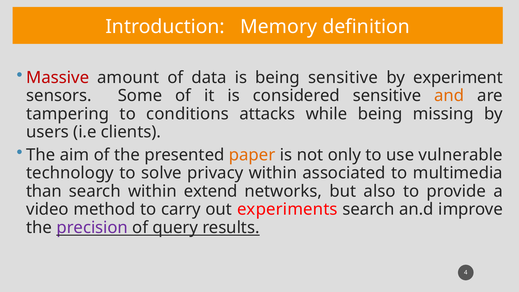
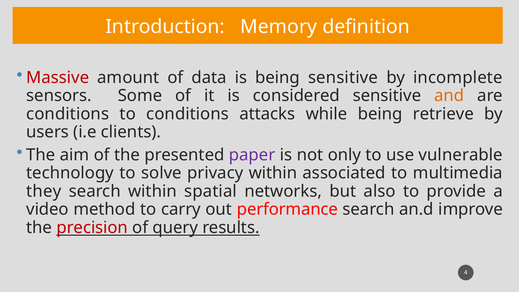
experiment: experiment -> incomplete (458, 78)
tampering: tampering -> conditions (68, 114)
missing: missing -> retrieve (443, 114)
paper colour: orange -> purple (252, 155)
than: than -> they (44, 191)
extend: extend -> spatial (211, 191)
experiments: experiments -> performance (287, 209)
precision colour: purple -> red (92, 227)
